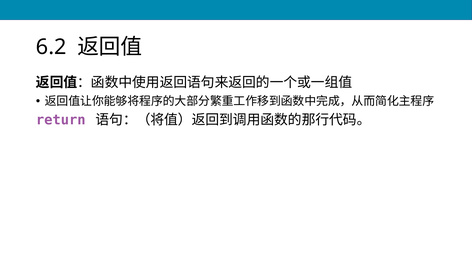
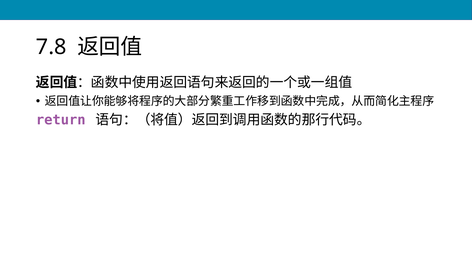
6.2: 6.2 -> 7.8 (51, 47)
